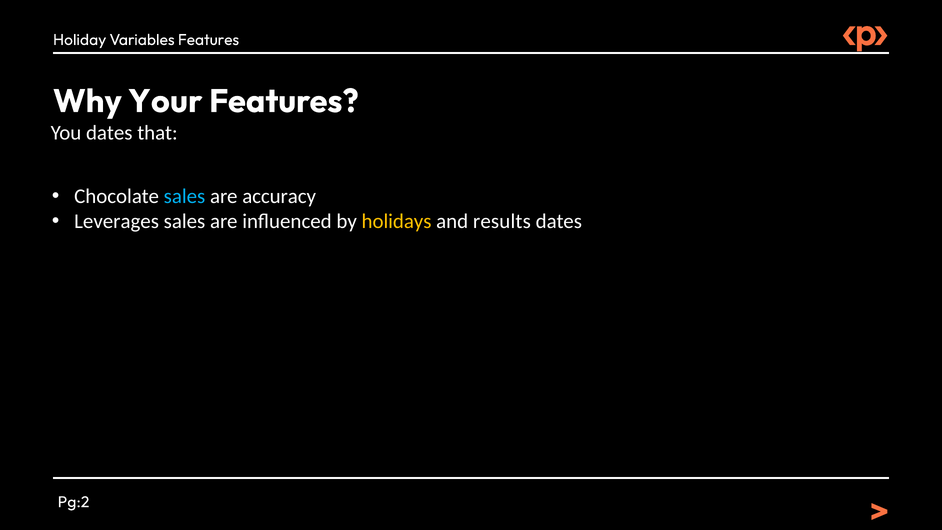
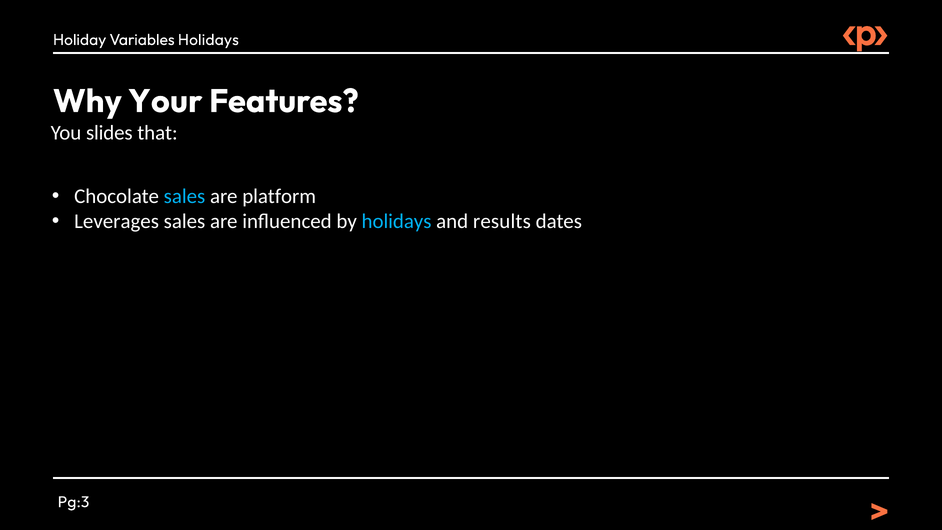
Variables Features: Features -> Holidays (208, 40)
You dates: dates -> slides (109, 133)
accuracy: accuracy -> platform (279, 196)
holidays colour: yellow -> light blue (397, 221)
Pg:2: Pg:2 -> Pg:3 (74, 502)
